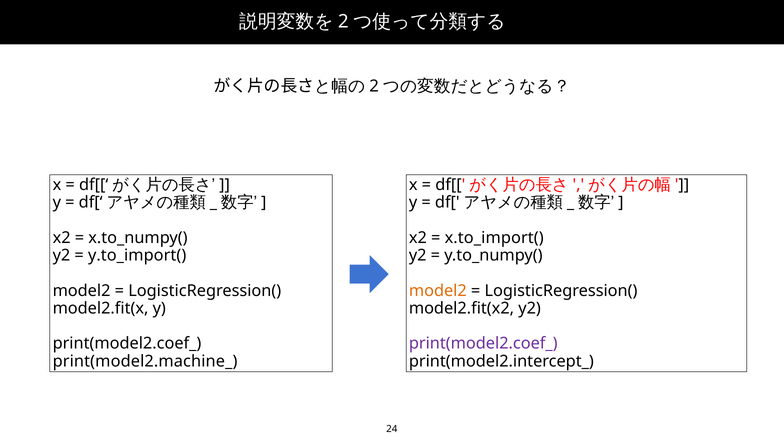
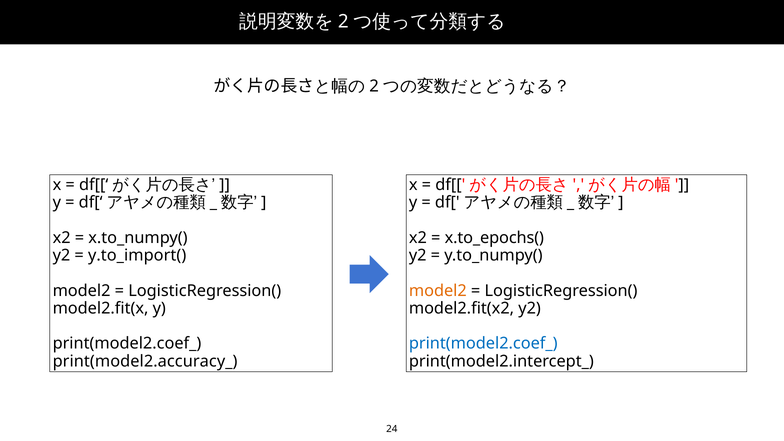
x.to_import(: x.to_import( -> x.to_epochs( (494, 238)
print(model2.coef_ colour: purple -> blue (483, 344)
print(model2.machine_: print(model2.machine_ -> print(model2.accuracy_ (145, 361)
